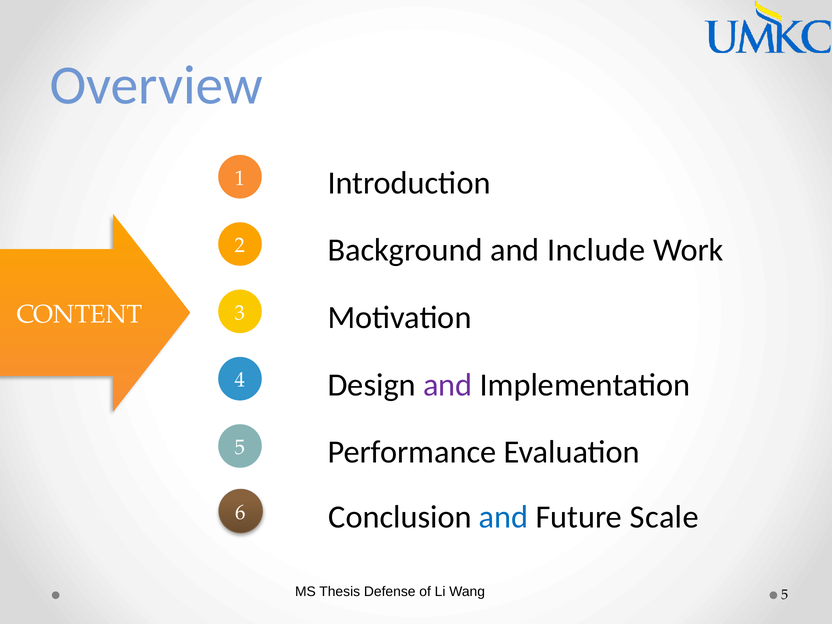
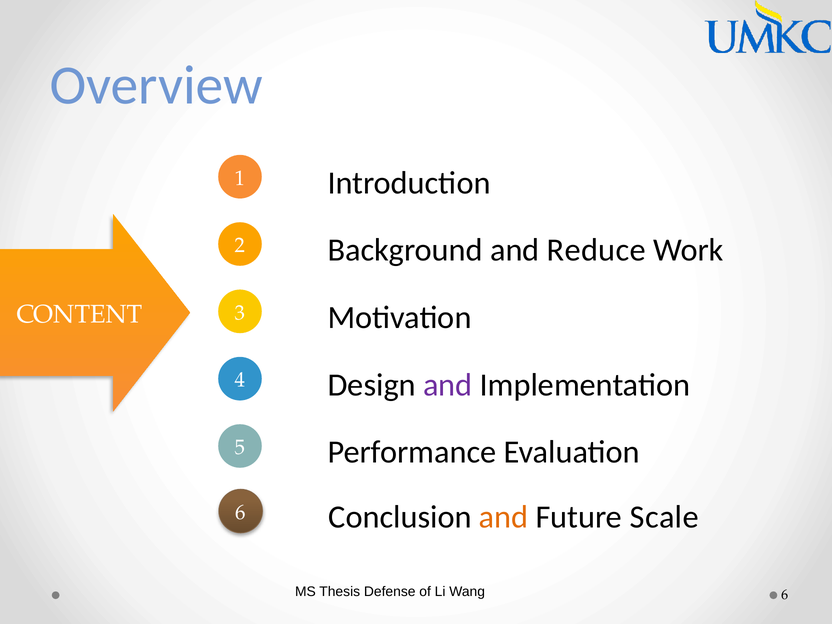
Include: Include -> Reduce (596, 250)
and colour: blue -> orange (504, 517)
Wang 5: 5 -> 6 (785, 595)
